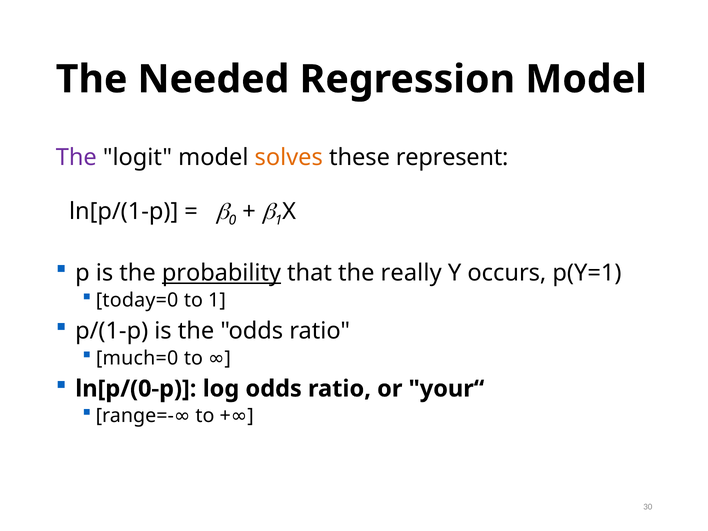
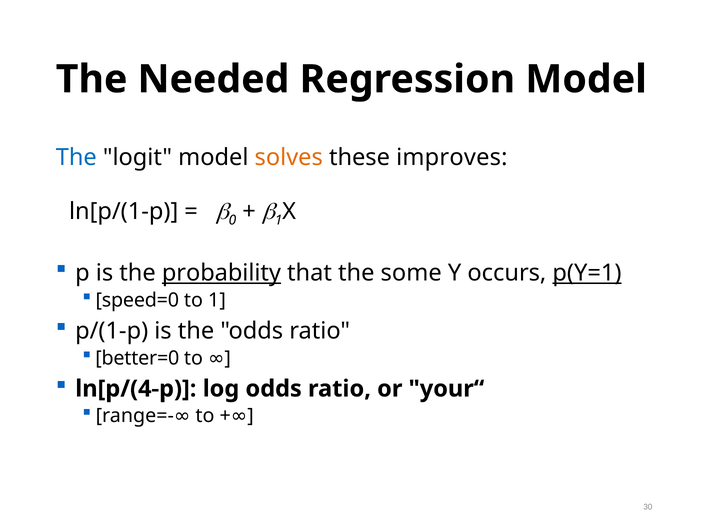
The colour: purple -> blue (76, 158)
represent: represent -> improves (452, 158)
really: really -> some (411, 273)
p(Y=1 underline: none -> present (587, 273)
today=0: today=0 -> speed=0 (137, 300)
much=0: much=0 -> better=0 (137, 358)
ln[p/(0-p: ln[p/(0-p -> ln[p/(4-p (136, 389)
